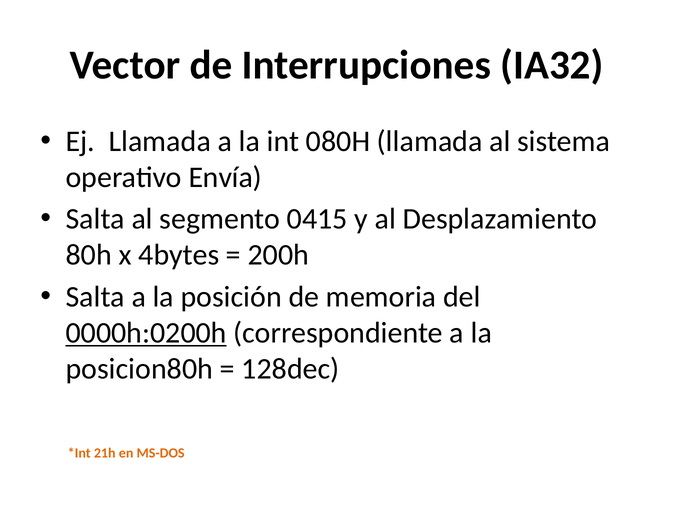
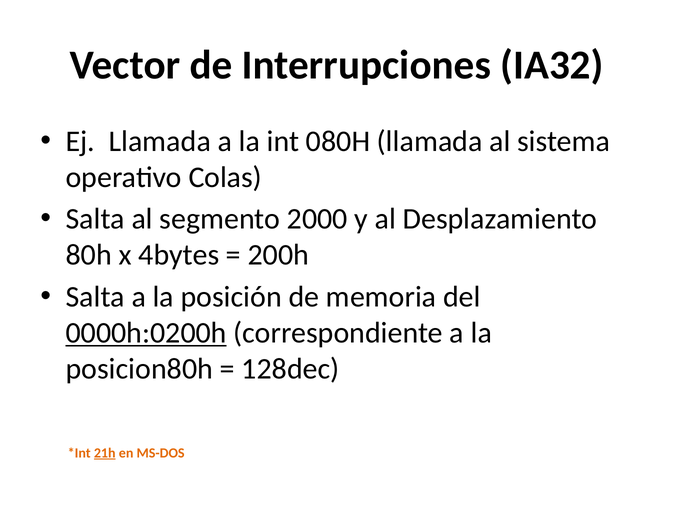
Envía: Envía -> Colas (225, 177)
0415: 0415 -> 2000 (317, 219)
21h underline: none -> present (105, 453)
